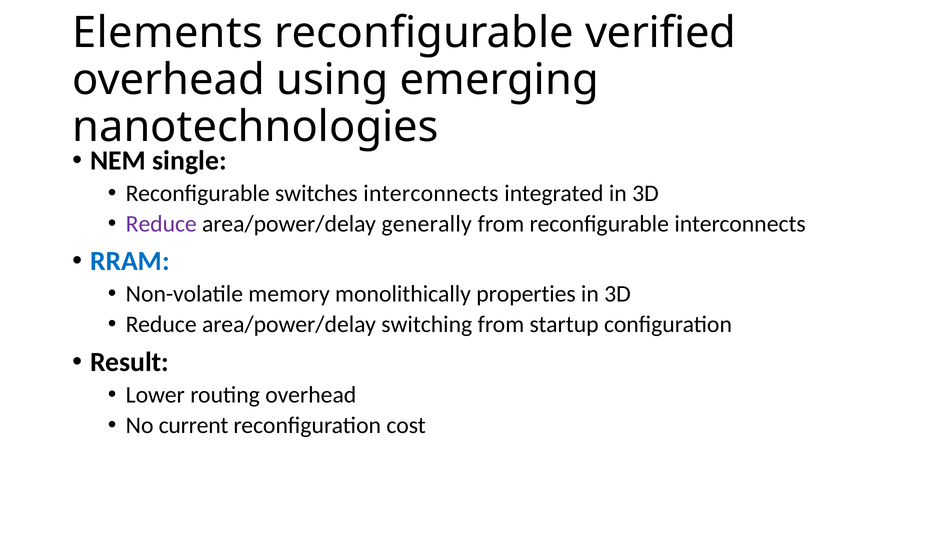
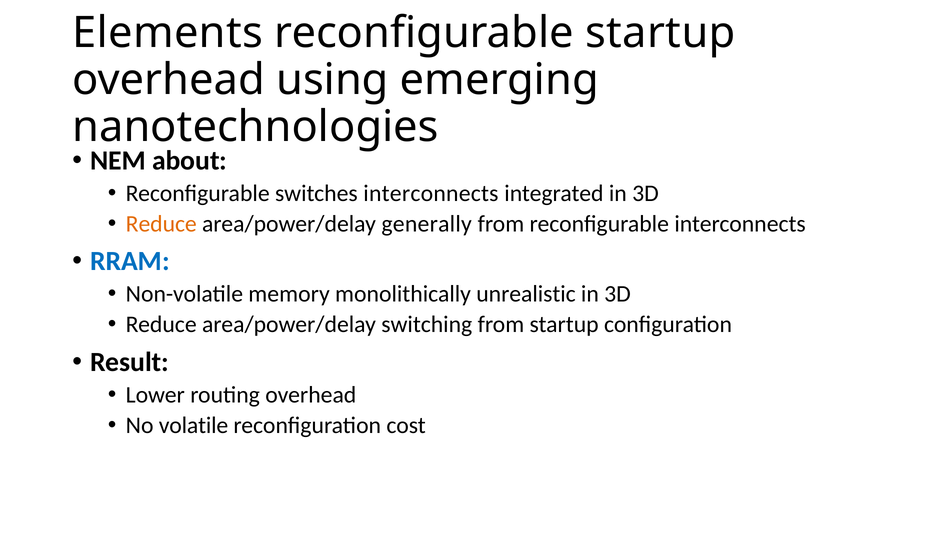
reconfigurable verified: verified -> startup (660, 33)
single: single -> about (190, 160)
Reduce colour: purple -> orange (161, 224)
properties: properties -> unrealistic (526, 294)
current: current -> volatile (194, 425)
